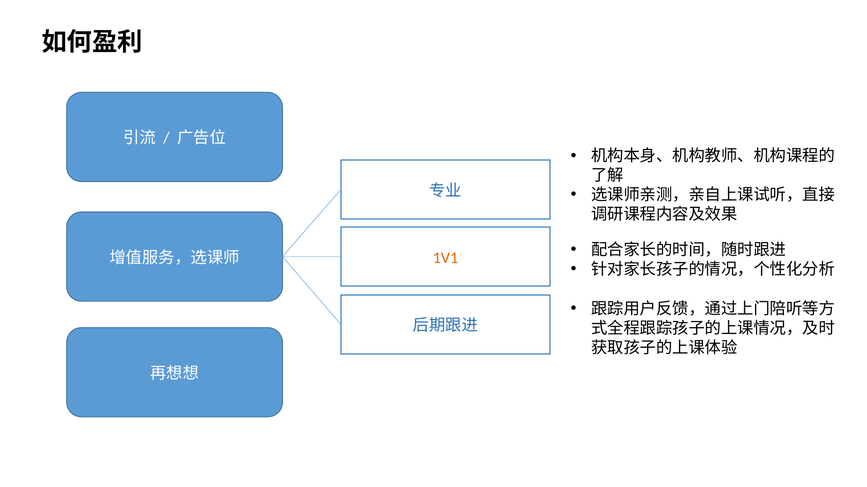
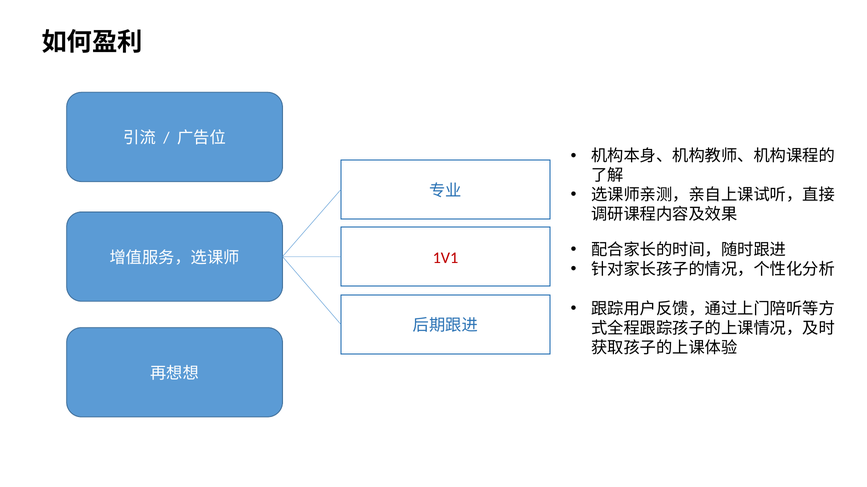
1V1 colour: orange -> red (445, 258)
